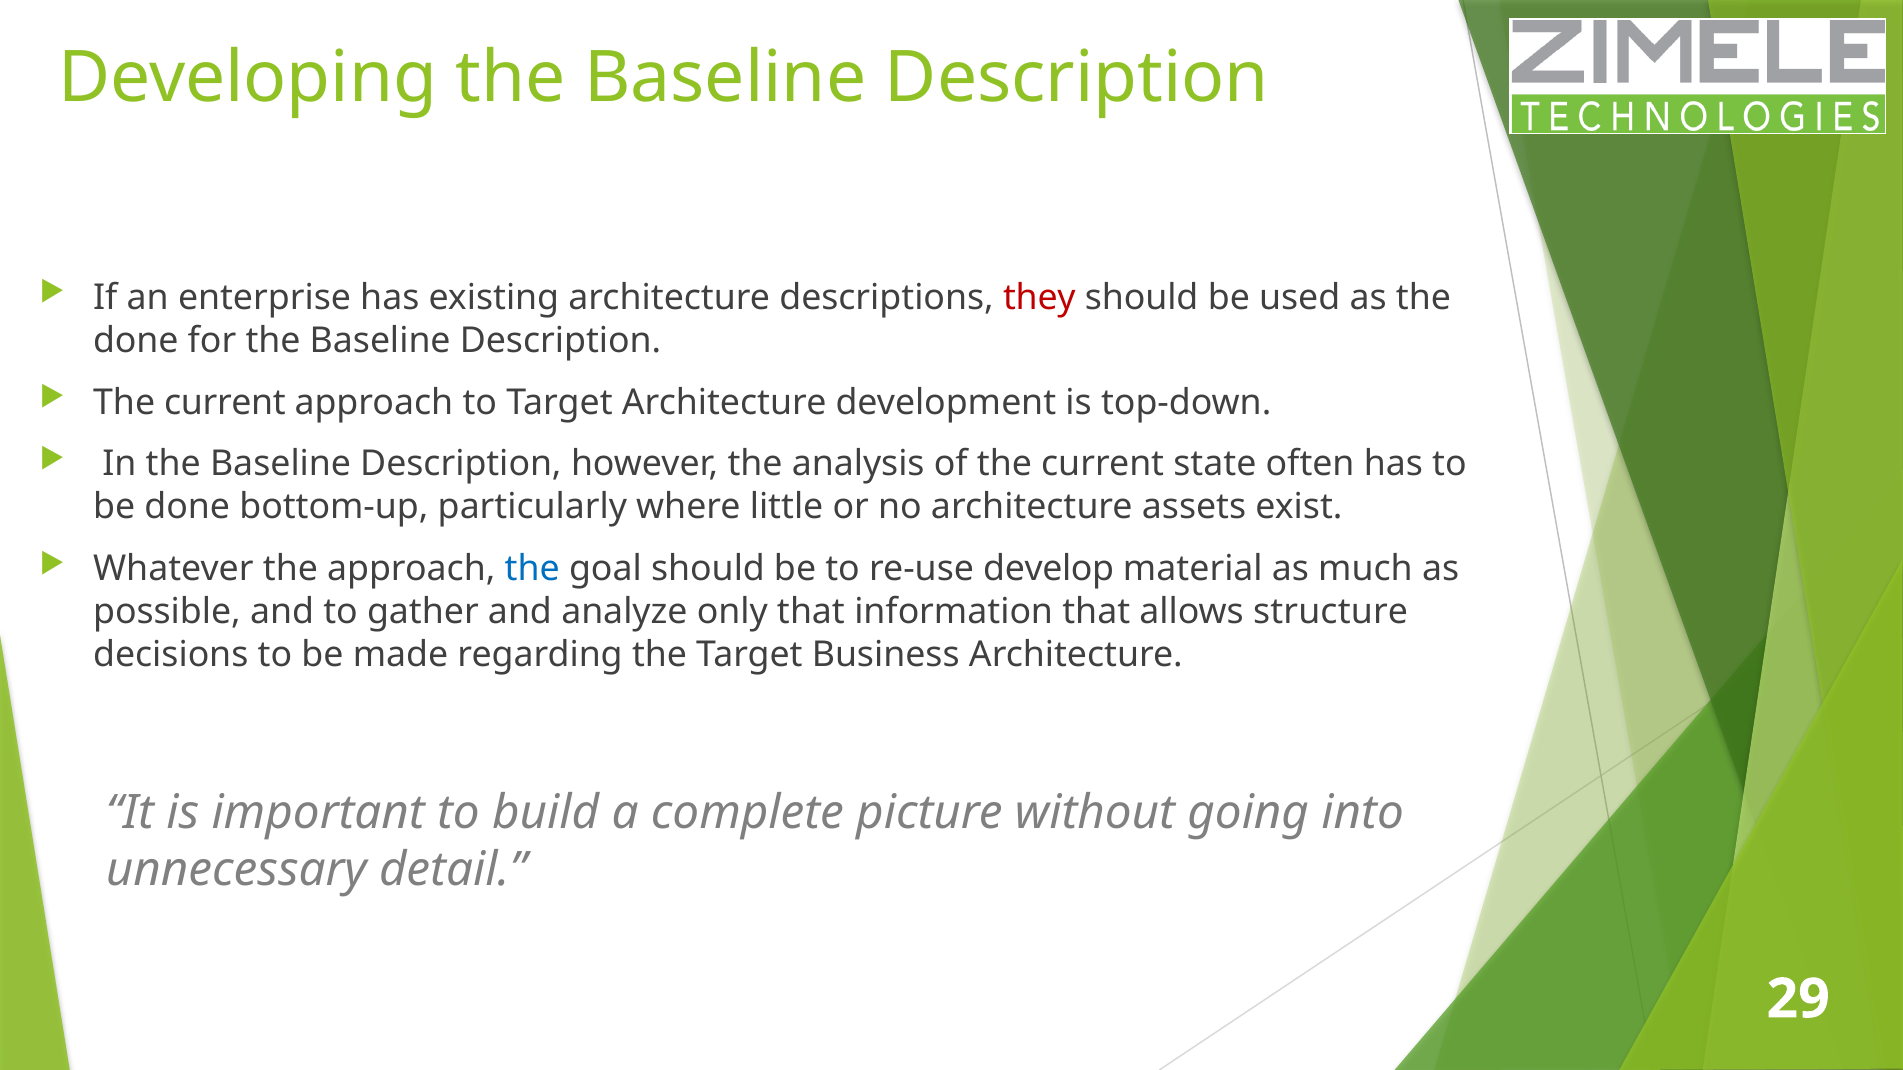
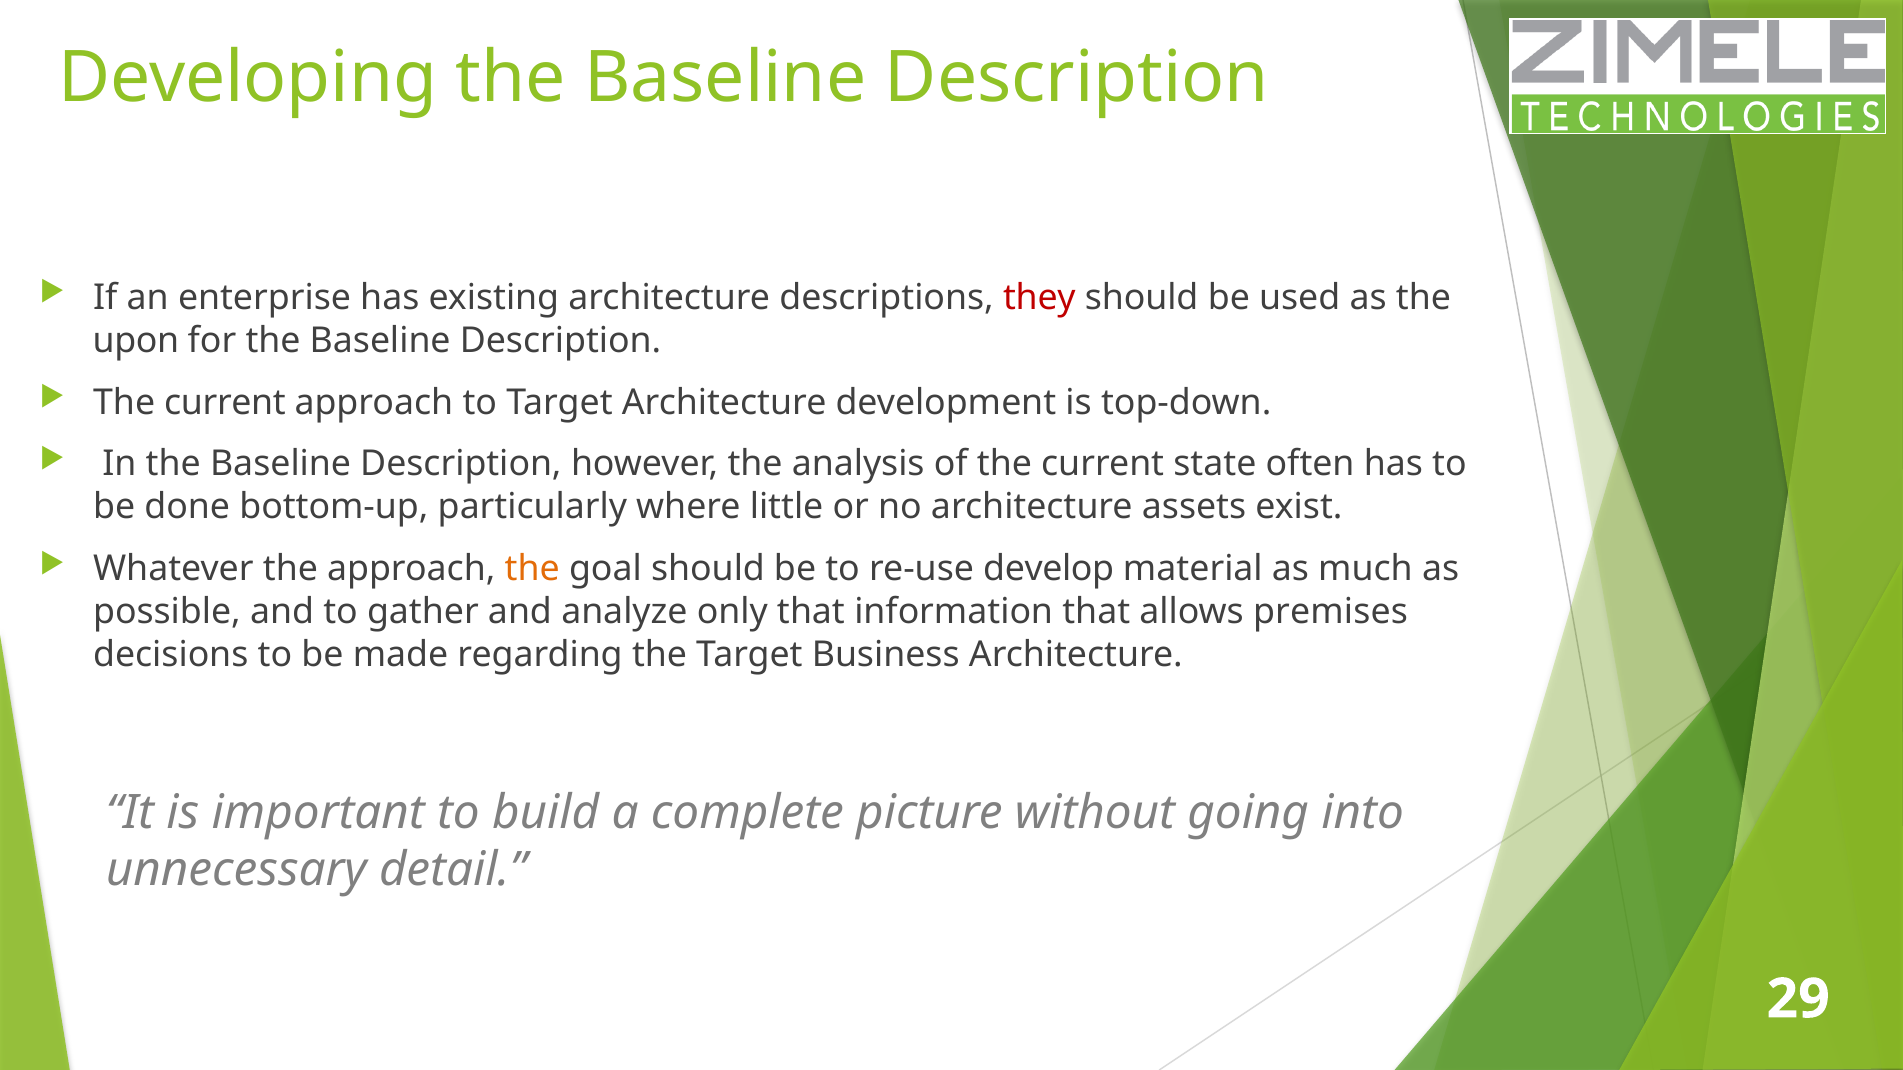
done: done -> upon (136, 341)
the colour: blue -> orange (532, 569)
structure: structure -> premises (1331, 612)
